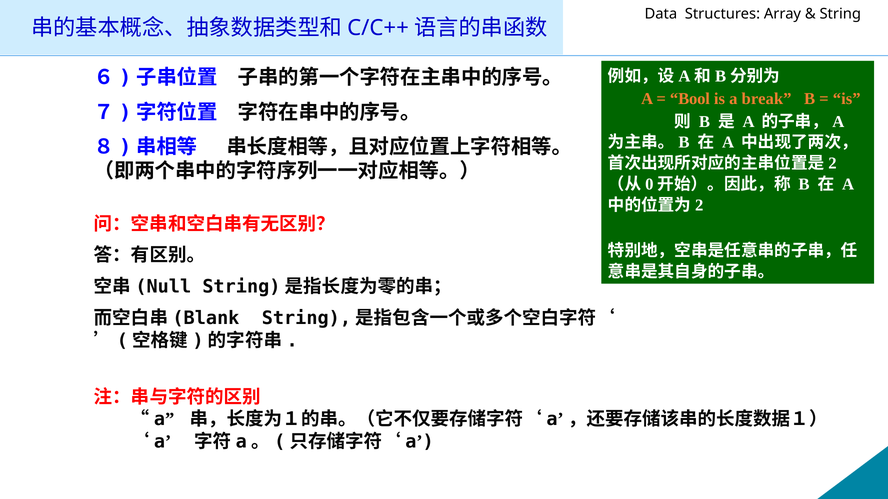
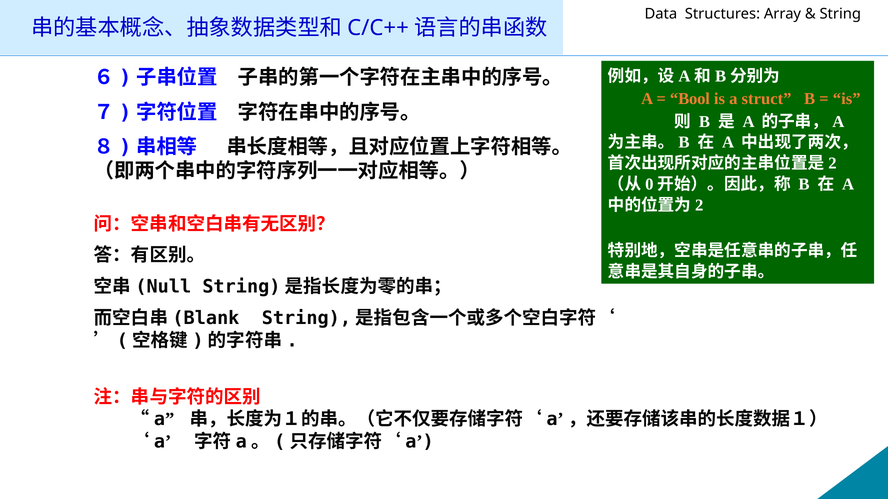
break: break -> struct (767, 99)
